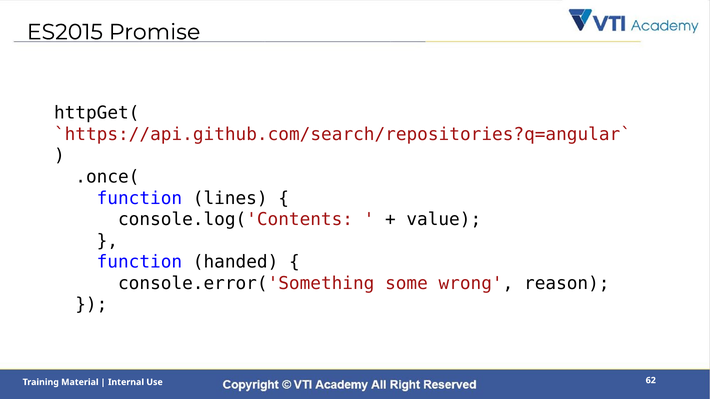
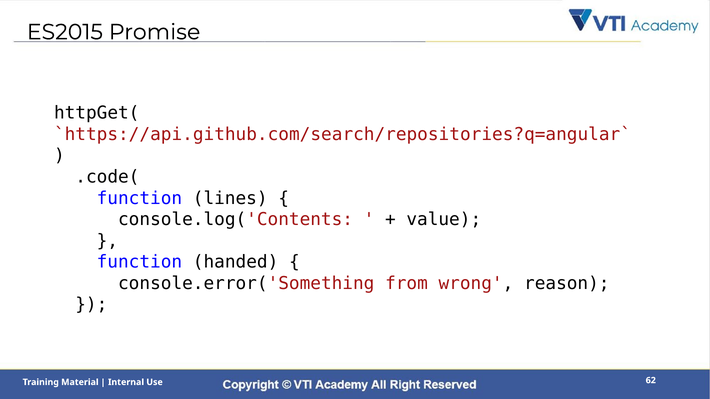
.once(: .once( -> .code( (107, 177)
some: some -> from (406, 284)
